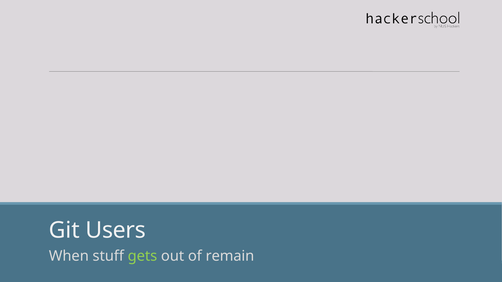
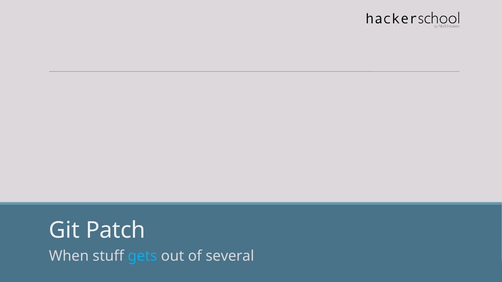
Users: Users -> Patch (116, 231)
gets colour: light green -> light blue (142, 256)
remain: remain -> several (230, 256)
